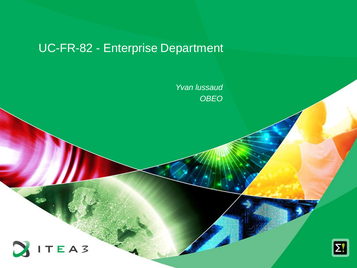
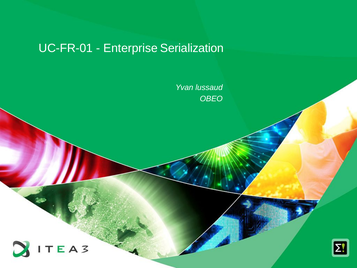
UC-FR-82: UC-FR-82 -> UC-FR-01 (66, 48)
Department: Department -> Serialization (192, 48)
